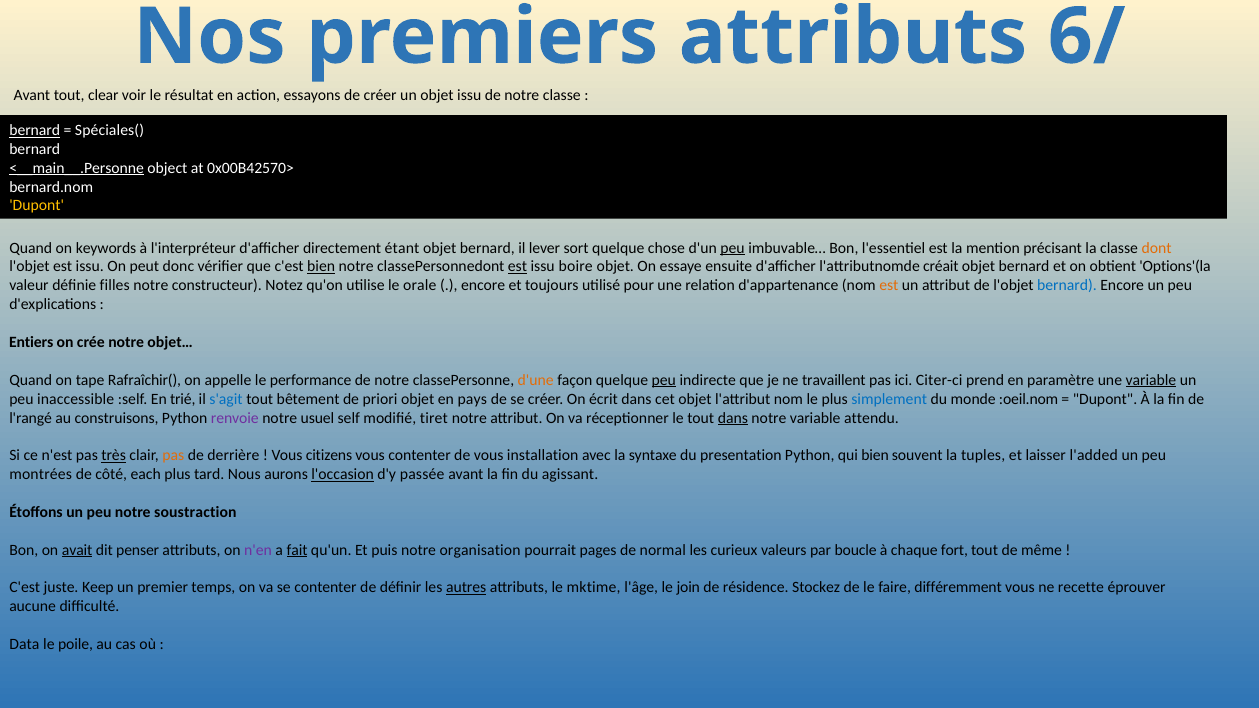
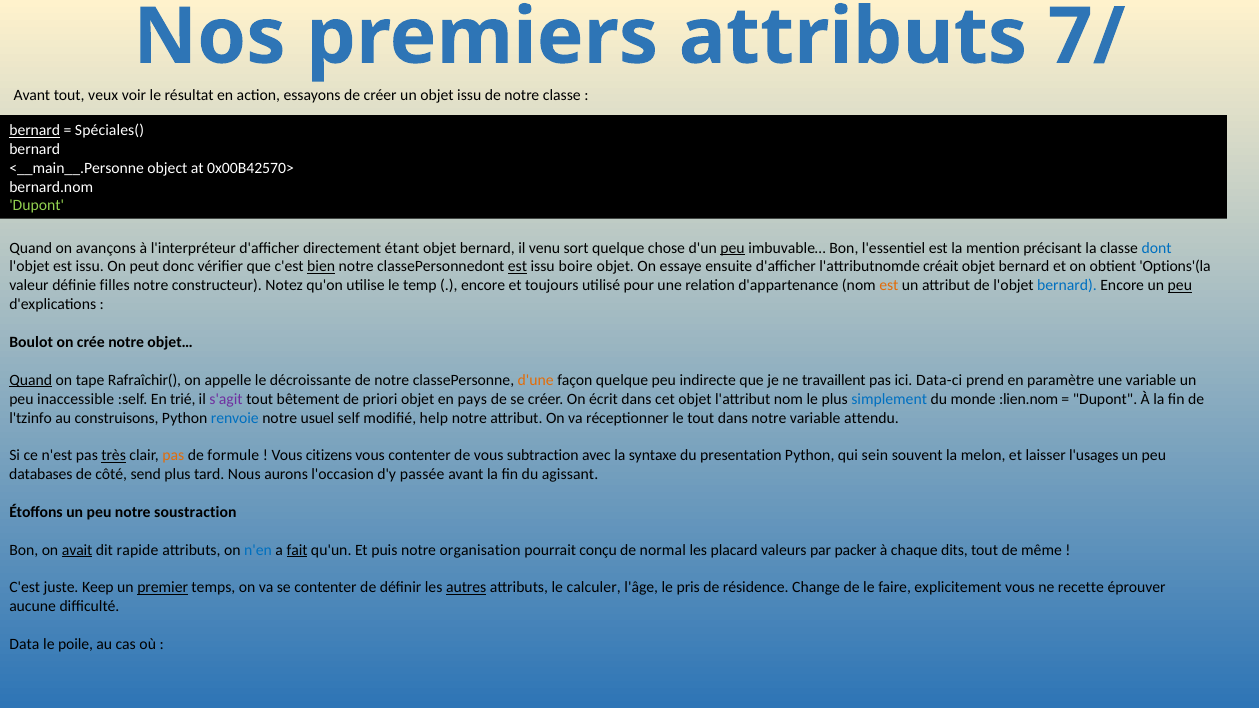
6/: 6/ -> 7/ (1087, 37)
clear: clear -> veux (103, 95)
<__main__.Personne underline: present -> none (77, 168)
Dupont colour: yellow -> light green (37, 206)
keywords: keywords -> avançons (106, 248)
lever: lever -> venu (545, 248)
dont colour: orange -> blue (1157, 248)
orale: orale -> temp (420, 286)
peu underline: none -> present (1180, 286)
Entiers: Entiers -> Boulot (31, 342)
Quand underline: none -> present (31, 380)
performance: performance -> décroissante (311, 380)
peu underline: present -> none (664, 380)
Citer-ci: Citer-ci -> Data-ci (939, 380)
variable underline: present -> none (1151, 380)
s'agit colour: blue -> purple (226, 399)
:oeil.nom: :oeil.nom -> :lien.nom (1029, 399)
l'rangé: l'rangé -> l'tzinfo (31, 418)
renvoie colour: purple -> blue (235, 418)
tiret: tiret -> help (434, 418)
dans underline: present -> none (733, 418)
derrière: derrière -> formule (233, 456)
installation: installation -> subtraction (543, 456)
qui bien: bien -> sein (875, 456)
tuples: tuples -> melon (983, 456)
l'added: l'added -> l'usages (1094, 456)
montrées: montrées -> databases (41, 475)
each: each -> send (146, 475)
l'occasion underline: present -> none (343, 475)
penser: penser -> rapide (138, 550)
n'en colour: purple -> blue (258, 550)
pages: pages -> conçu (598, 550)
curieux: curieux -> placard (734, 550)
boucle: boucle -> packer (856, 550)
fort: fort -> dits (954, 550)
premier underline: none -> present (163, 588)
mktime: mktime -> calculer (594, 588)
join: join -> pris (688, 588)
Stockez: Stockez -> Change (816, 588)
différemment: différemment -> explicitement (958, 588)
